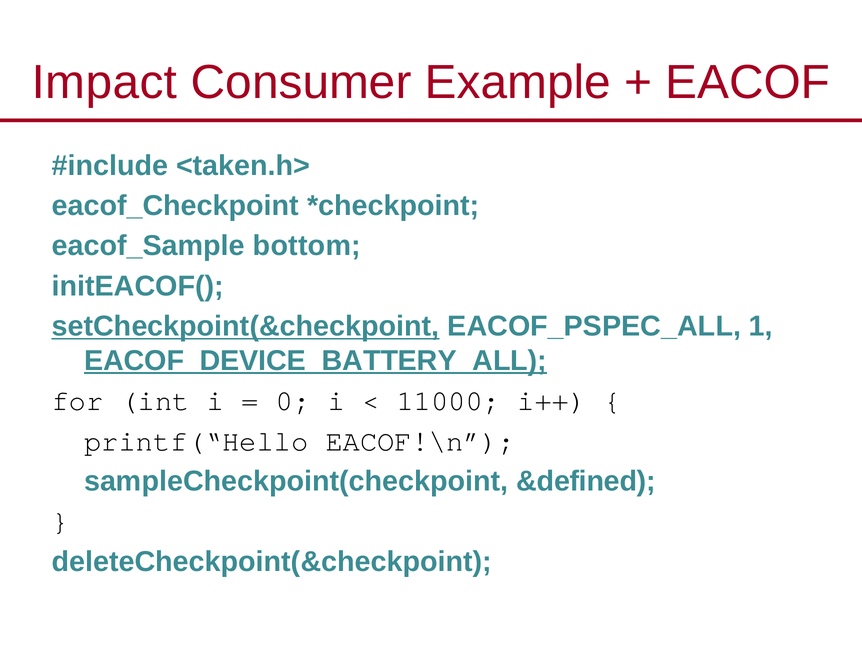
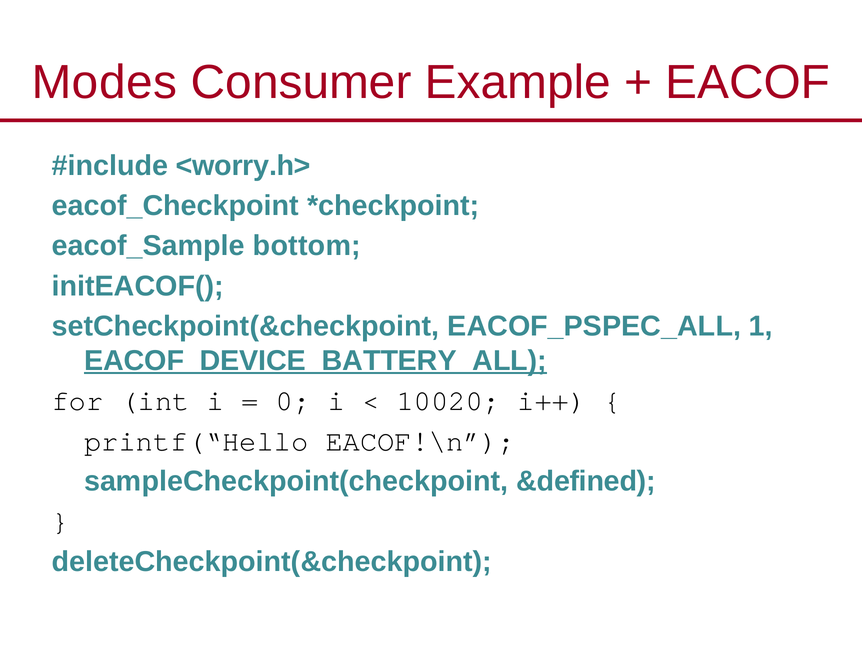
Impact: Impact -> Modes (104, 83)
<taken.h>: <taken.h> -> <worry.h> (243, 166)
setCheckpoint(&checkpoint underline: present -> none (246, 327)
11000: 11000 -> 10020 (448, 401)
